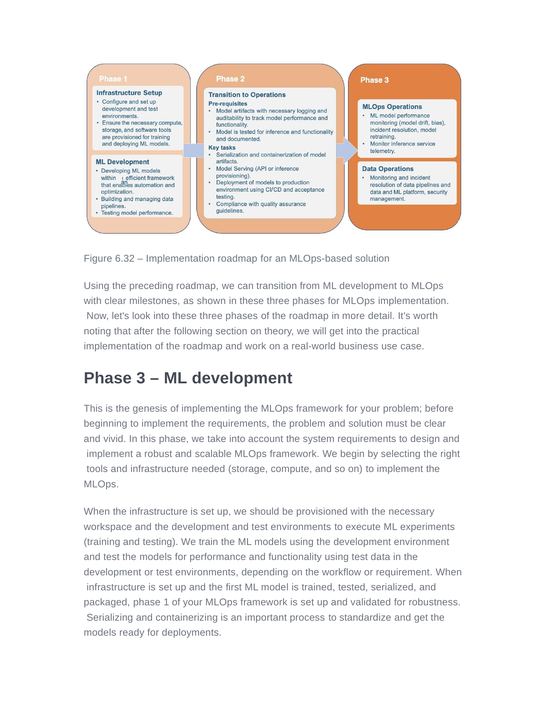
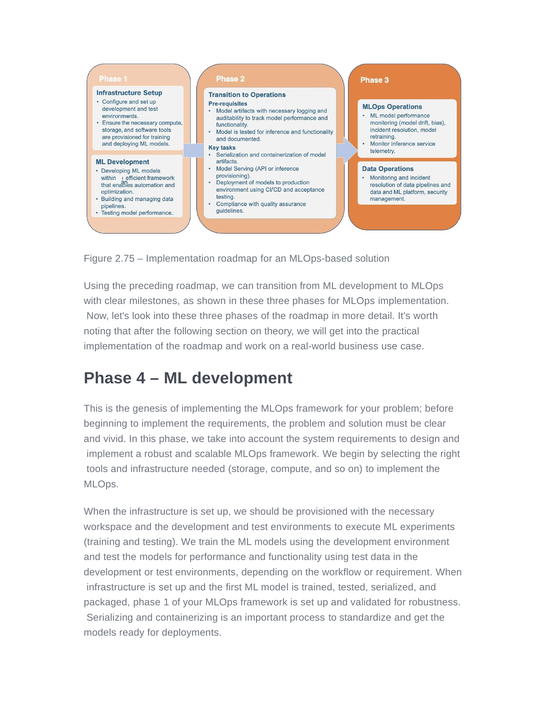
6.32: 6.32 -> 2.75 (125, 259)
3: 3 -> 4 (141, 378)
